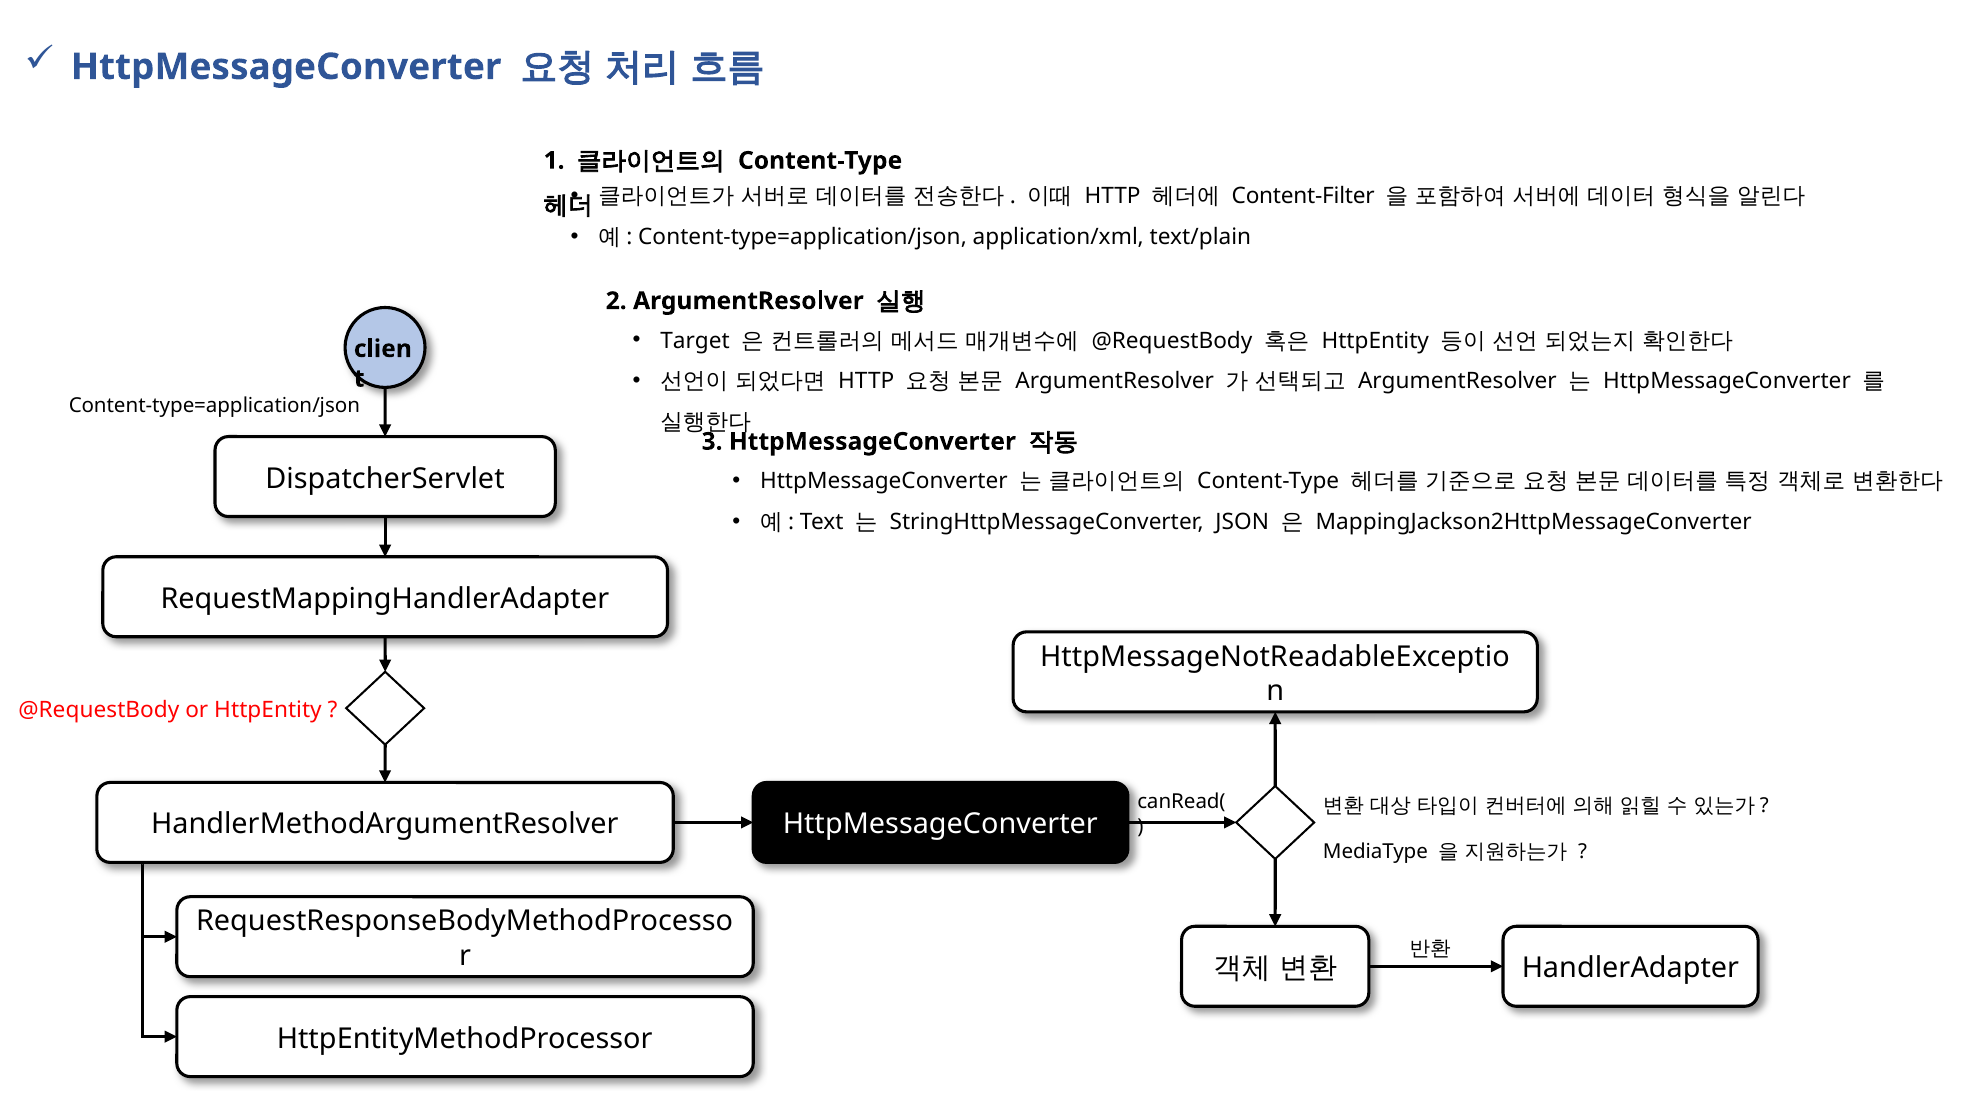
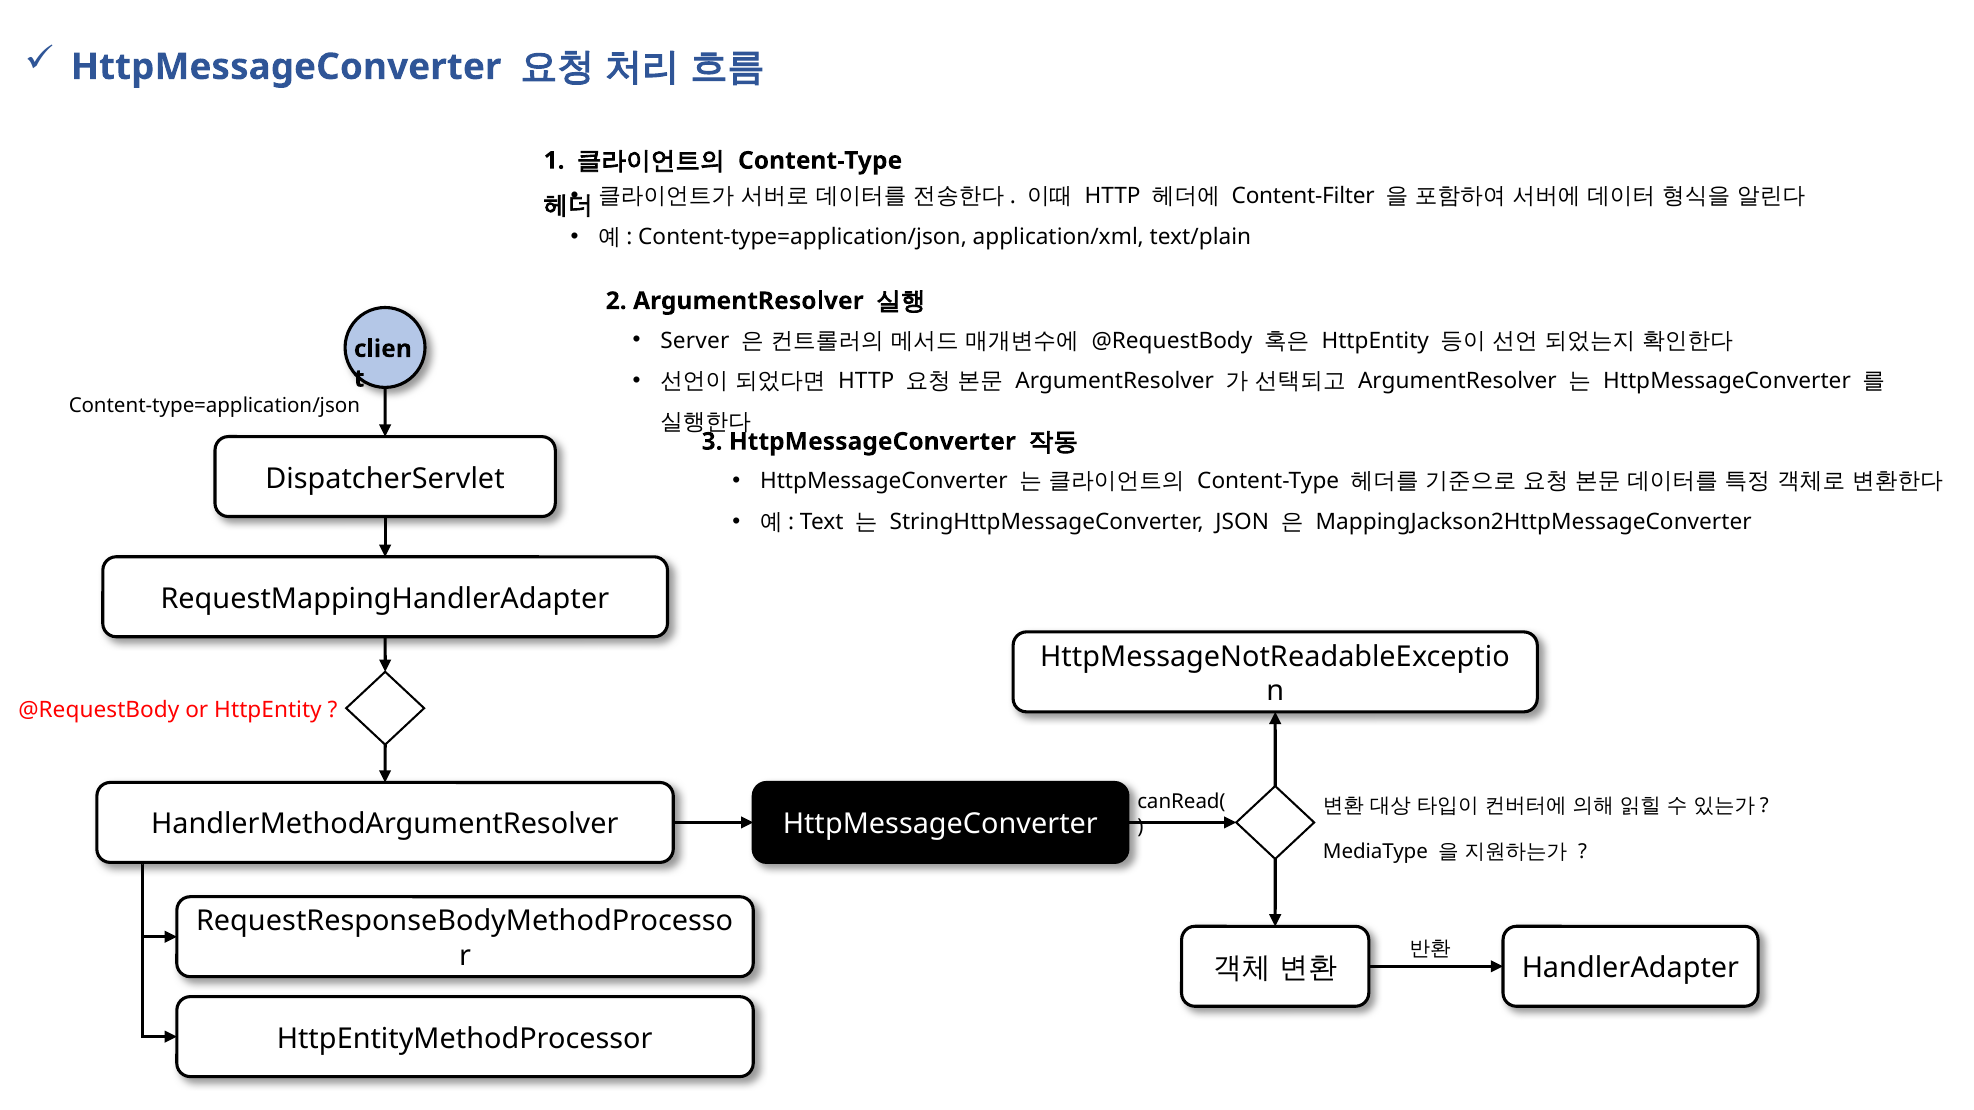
Target: Target -> Server (695, 341)
